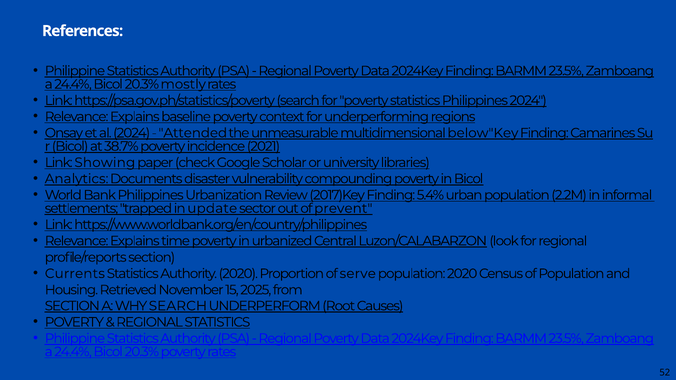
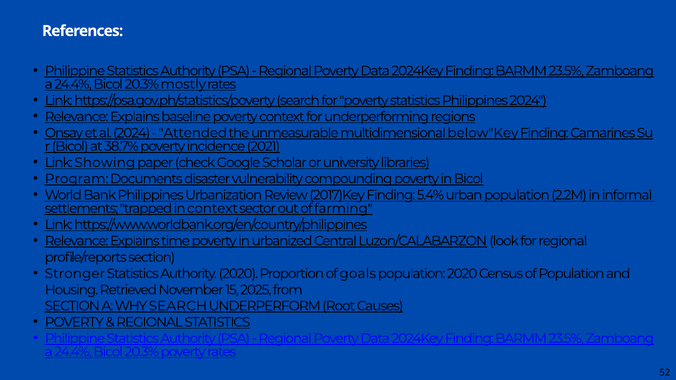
Analytics: Analytics -> Program (77, 179)
in update: update -> context (212, 209)
prevent: prevent -> farming (343, 209)
Currents: Currents -> Stronger (75, 274)
serve: serve -> goals (358, 274)
